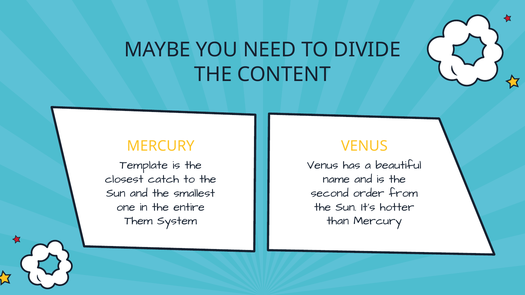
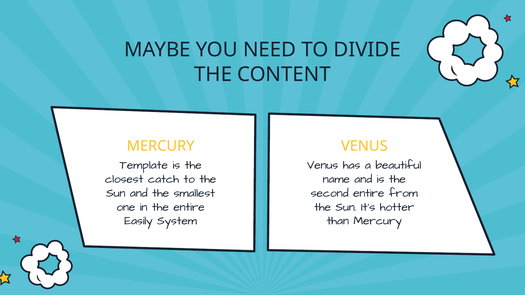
second order: order -> entire (369, 193)
Them: Them -> Easily (138, 221)
